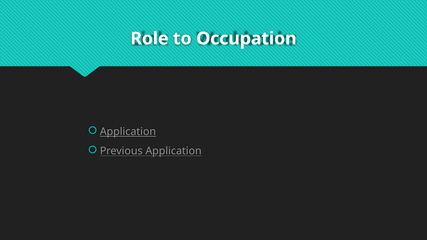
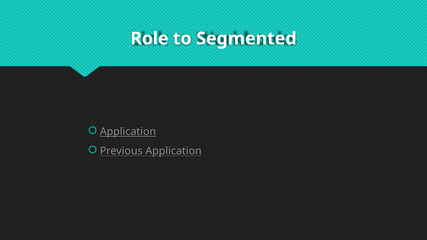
Occupation: Occupation -> Segmented (246, 39)
